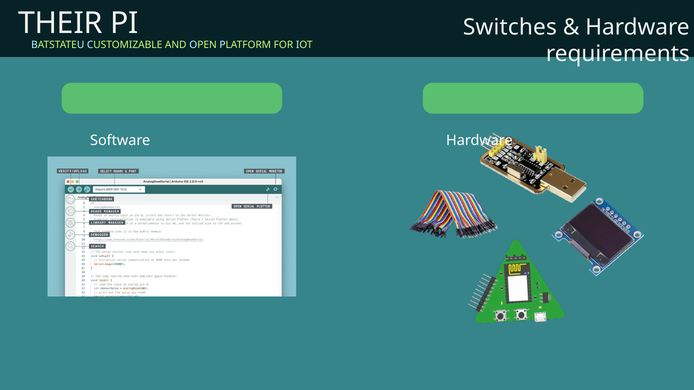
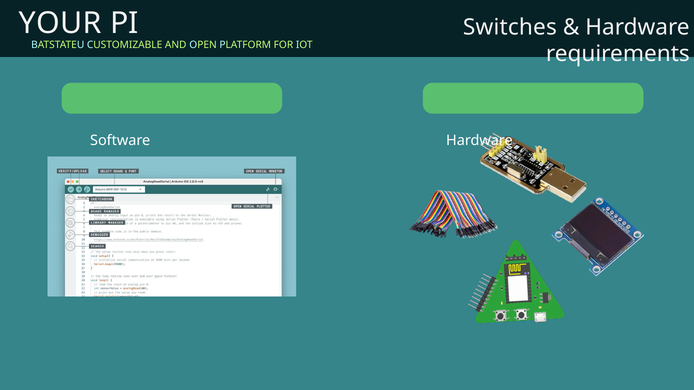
THEIR: THEIR -> YOUR (60, 23)
